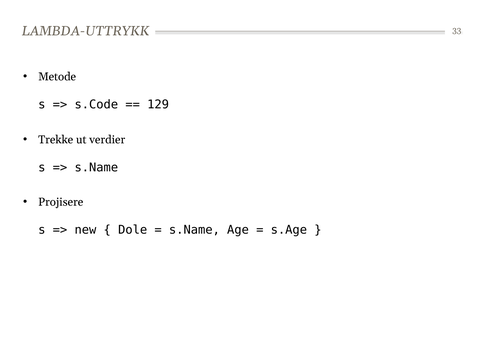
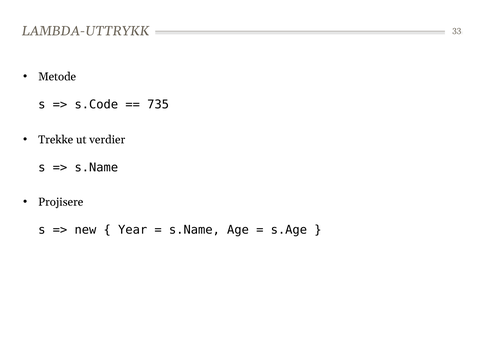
129: 129 -> 735 (158, 105)
Dole: Dole -> Year (133, 230)
